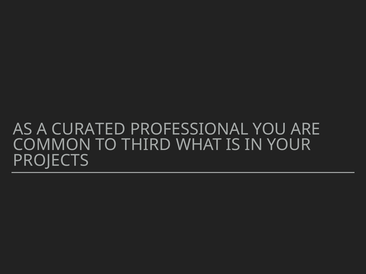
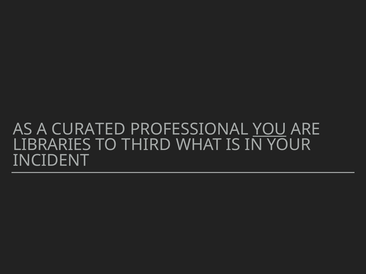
YOU underline: none -> present (270, 129)
COMMON: COMMON -> LIBRARIES (52, 145)
PROJECTS: PROJECTS -> INCIDENT (51, 161)
